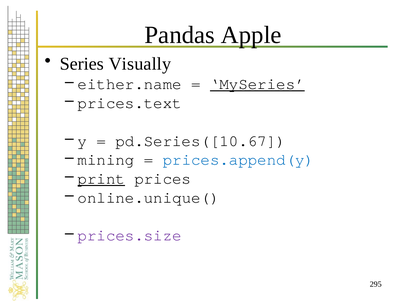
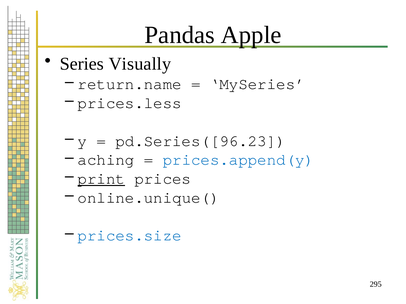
either.name: either.name -> return.name (130, 84)
MySeries underline: present -> none (257, 84)
prices.text: prices.text -> prices.less (130, 103)
pd.Series([10.67: pd.Series([10.67 -> pd.Series([96.23 (201, 141)
mining: mining -> aching (106, 160)
prices.size colour: purple -> blue (130, 236)
